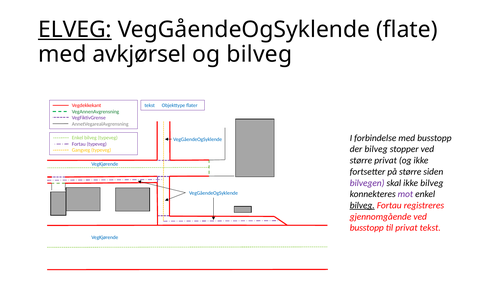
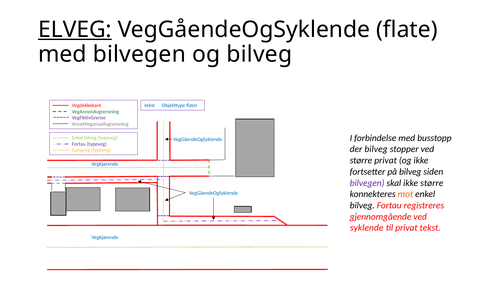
med avkjørsel: avkjørsel -> bilvegen (139, 54)
på større: større -> bilveg (410, 172)
ikke bilveg: bilveg -> større (432, 183)
mot colour: purple -> orange (405, 194)
bilveg underline: present -> none (362, 206)
busstopp: busstopp -> syklende (367, 228)
